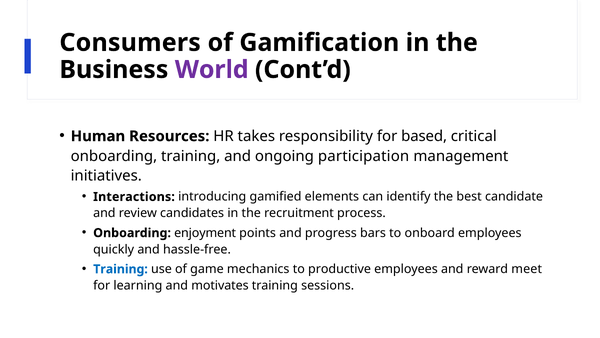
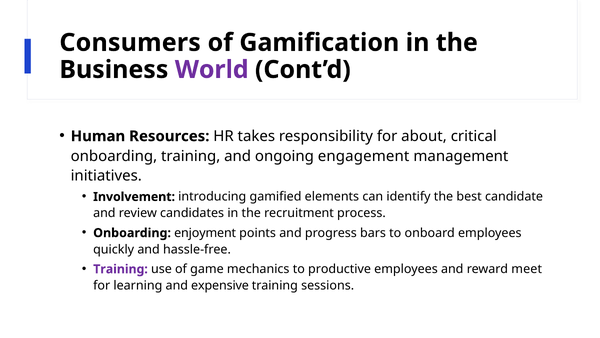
based: based -> about (424, 136)
participation: participation -> engagement (364, 156)
Interactions: Interactions -> Involvement (134, 197)
Training colour: blue -> purple (120, 269)
motivates: motivates -> expensive (220, 285)
